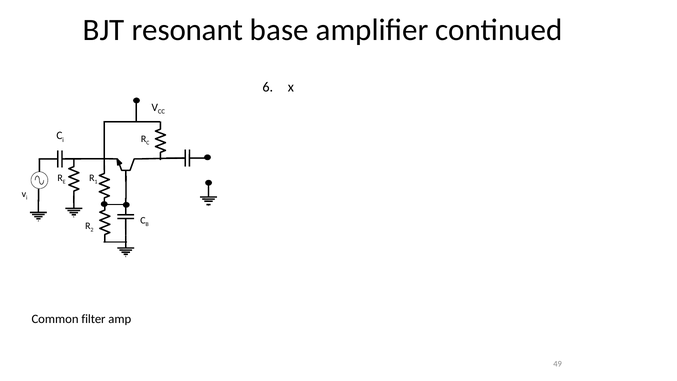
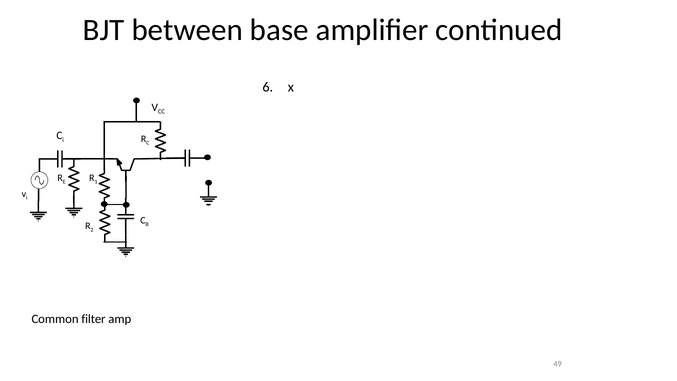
resonant: resonant -> between (187, 30)
